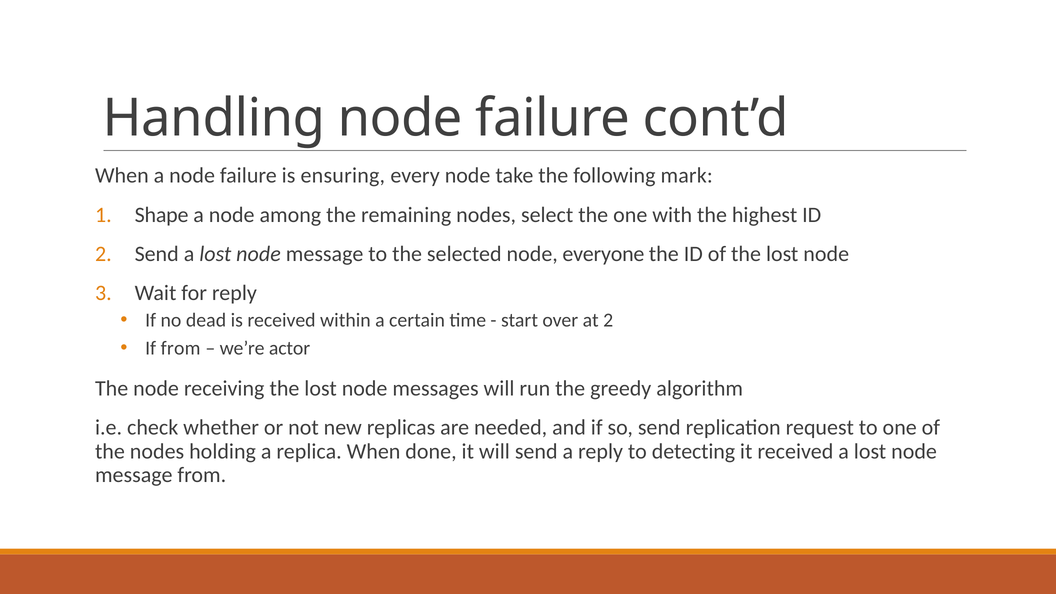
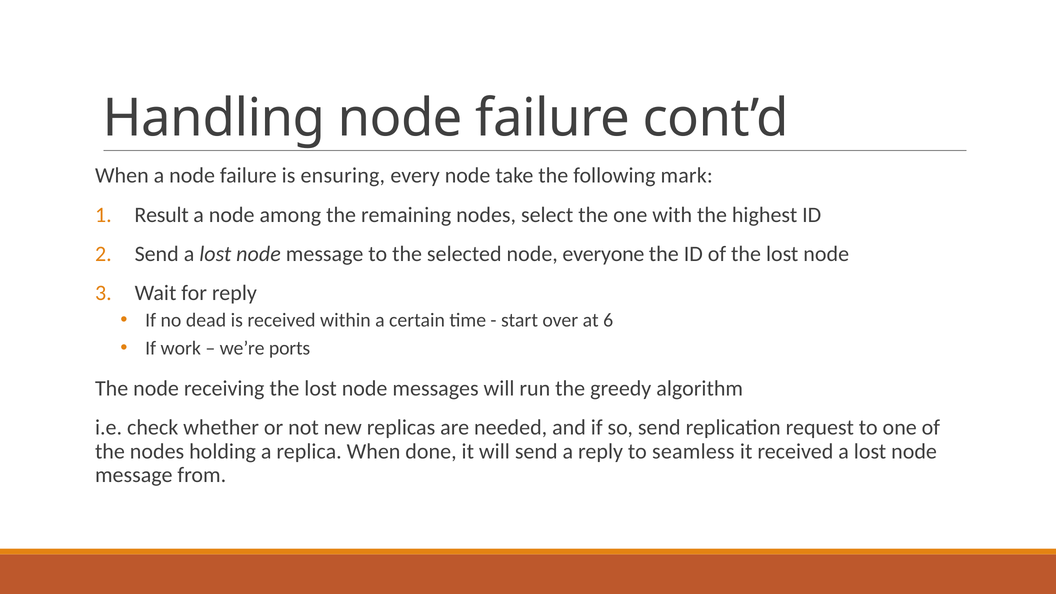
Shape: Shape -> Result (162, 215)
at 2: 2 -> 6 (608, 320)
If from: from -> work (181, 348)
actor: actor -> ports (290, 348)
detecting: detecting -> seamless (693, 451)
